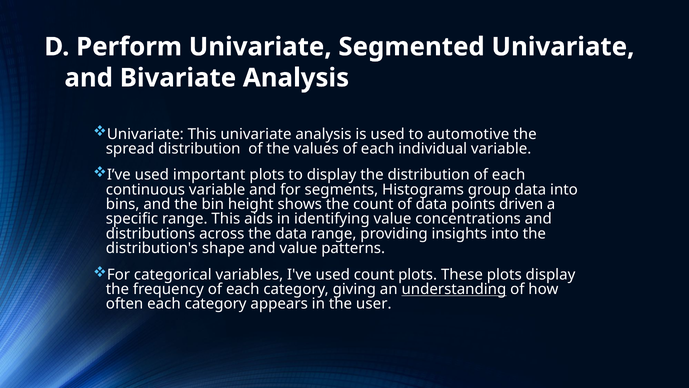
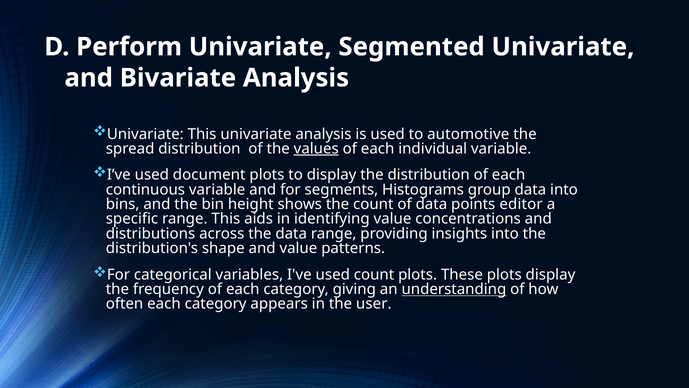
values underline: none -> present (316, 149)
important: important -> document (209, 175)
driven: driven -> editor (521, 204)
